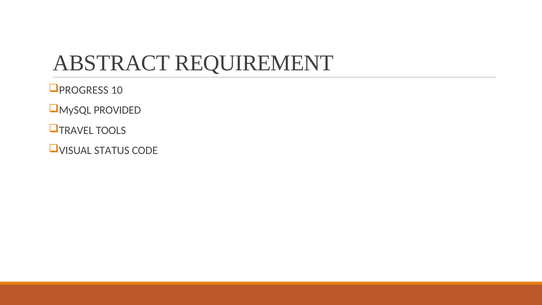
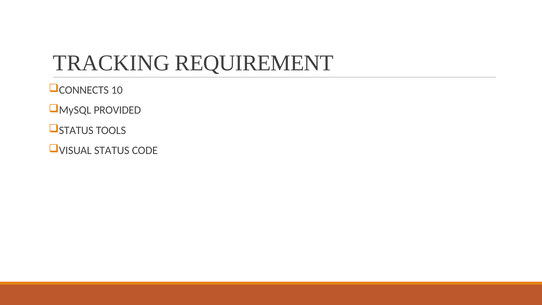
ABSTRACT: ABSTRACT -> TRACKING (111, 63)
PROGRESS: PROGRESS -> CONNECTS (84, 90)
TRAVEL: TRAVEL -> STATUS (76, 130)
